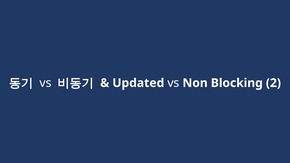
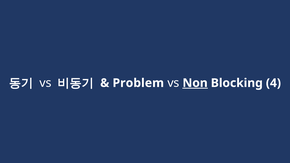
Updated: Updated -> Problem (138, 83)
Non underline: none -> present (195, 83)
2: 2 -> 4 (273, 83)
